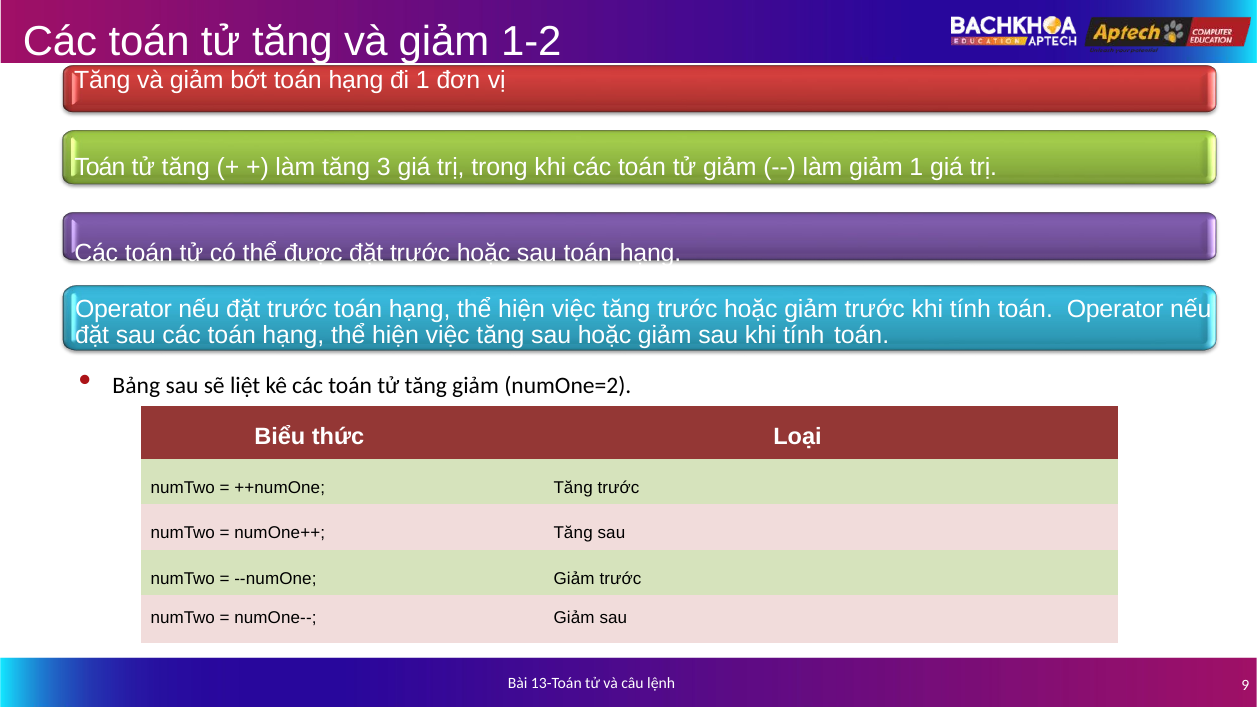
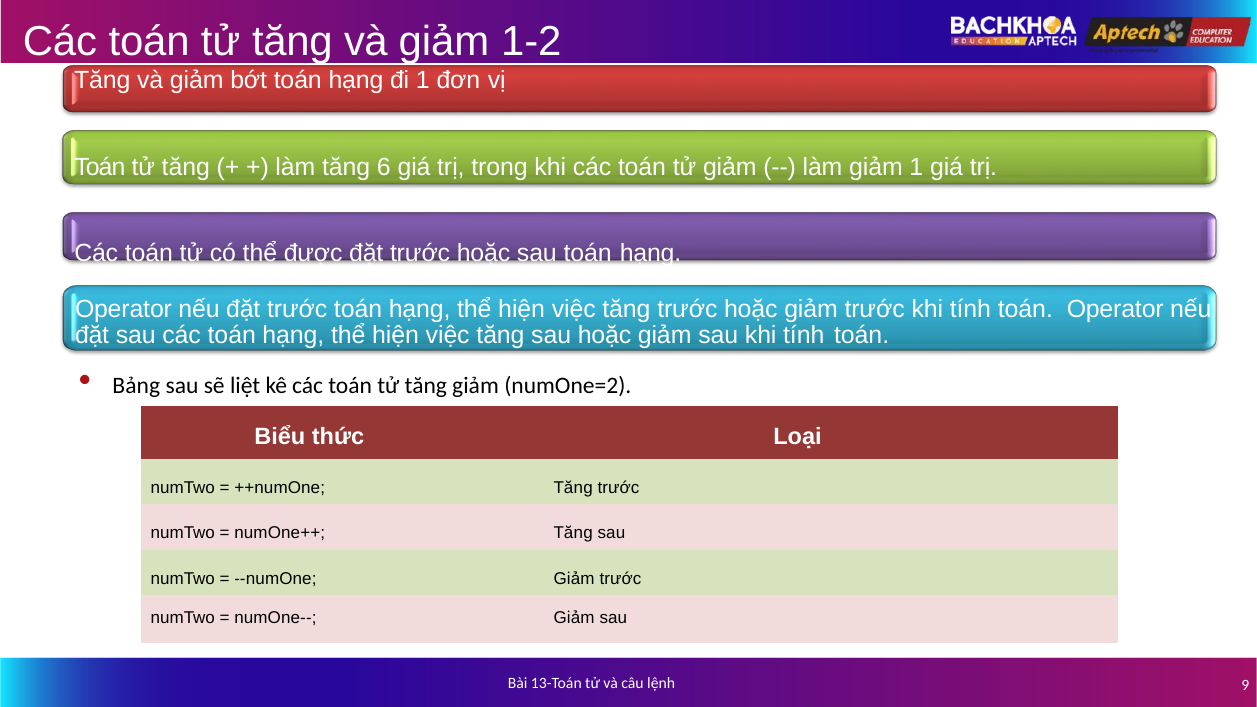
3: 3 -> 6 (384, 167)
